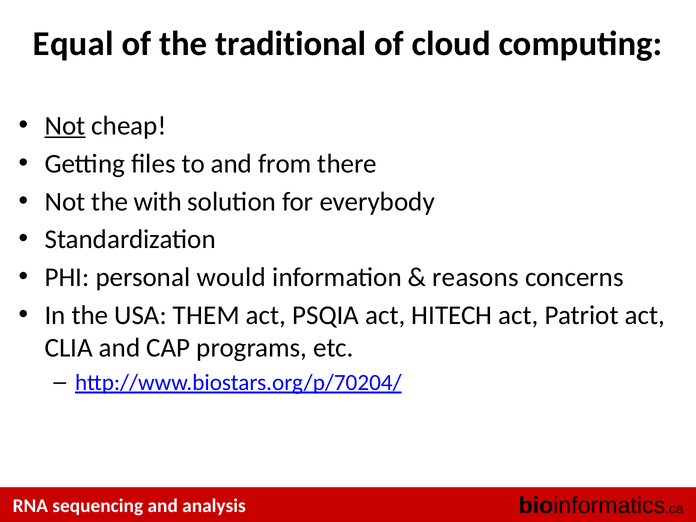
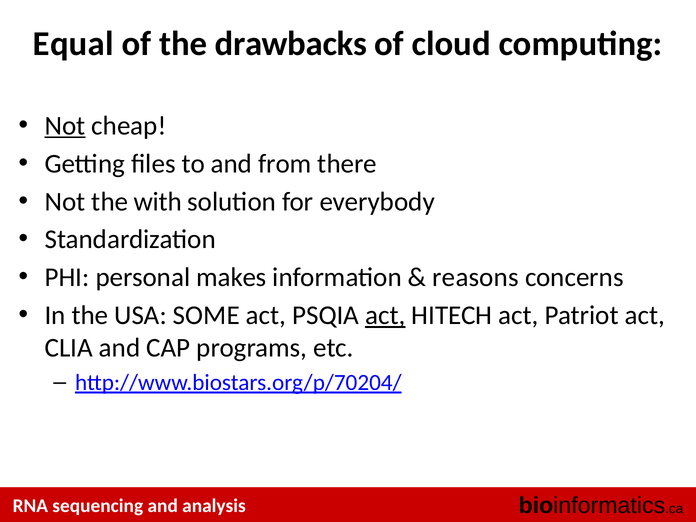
traditional: traditional -> drawbacks (291, 44)
would: would -> makes (231, 277)
THEM: THEM -> SOME (206, 315)
act underline: none -> present (385, 315)
